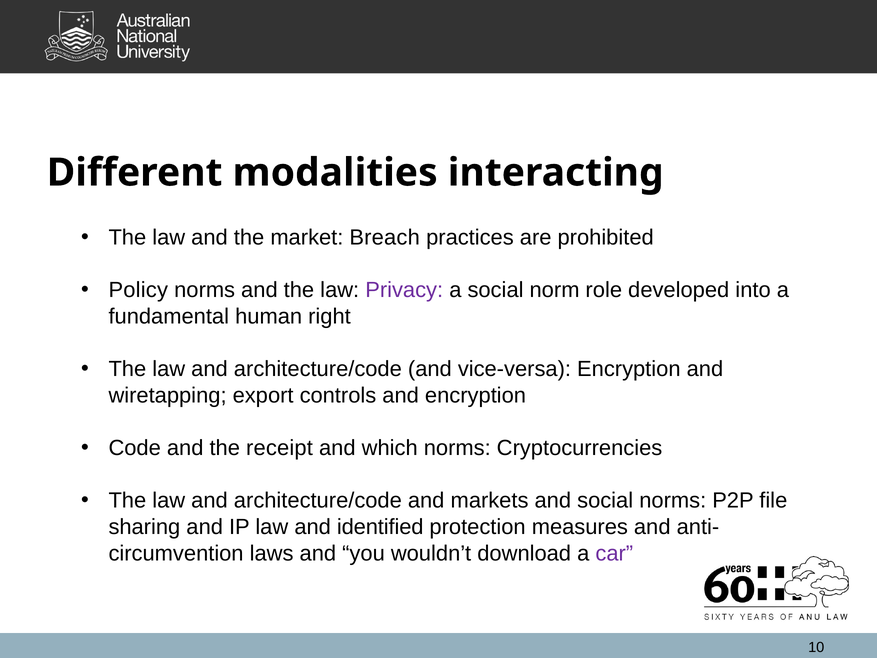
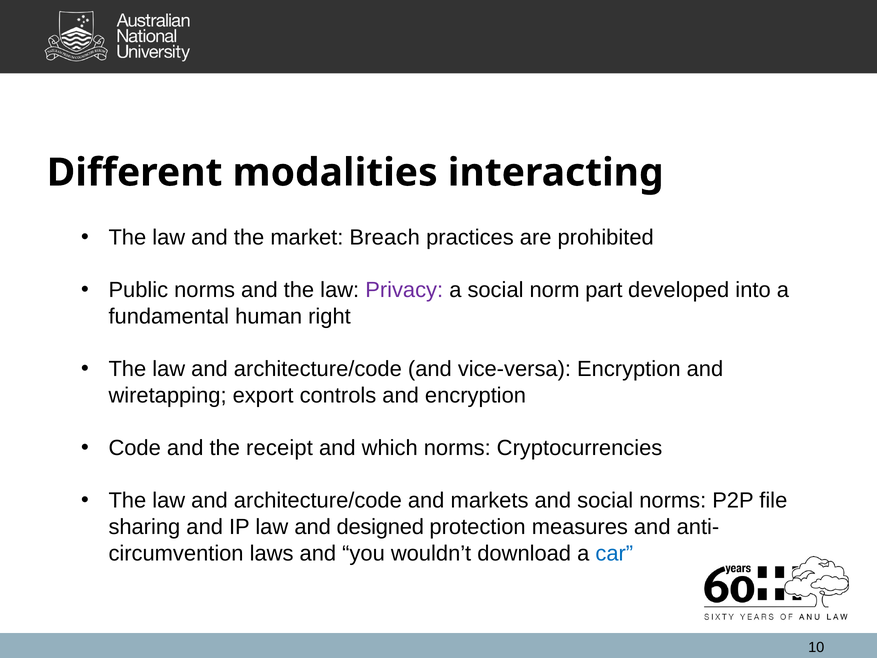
Policy: Policy -> Public (138, 290)
role: role -> part (604, 290)
identified: identified -> designed (380, 527)
car colour: purple -> blue (614, 553)
